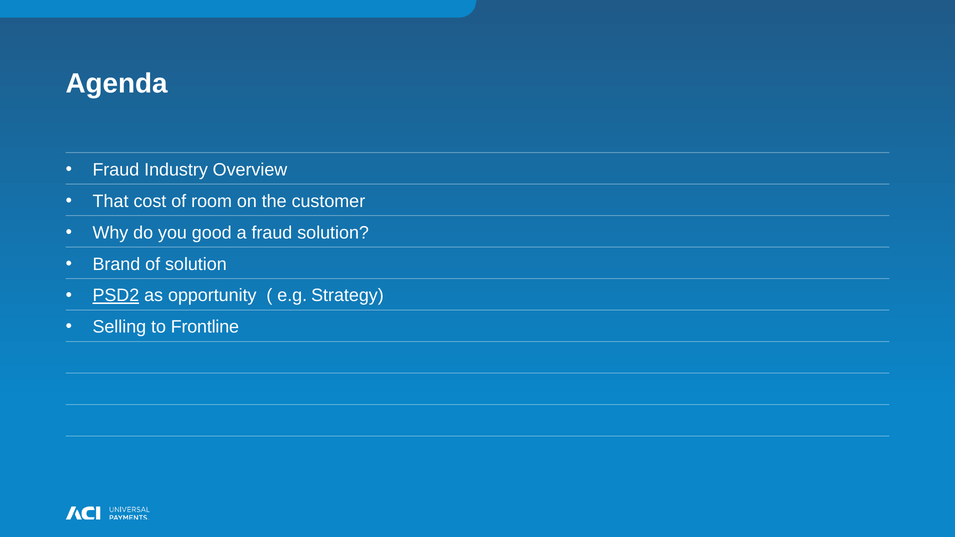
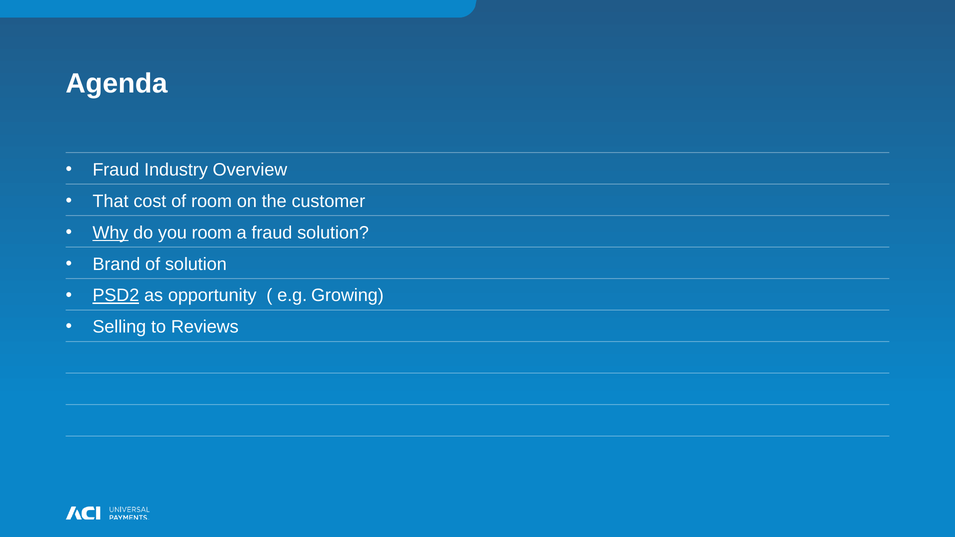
Why underline: none -> present (110, 233)
you good: good -> room (212, 233)
Strategy: Strategy -> Growing (347, 296)
Frontline: Frontline -> Reviews (205, 327)
